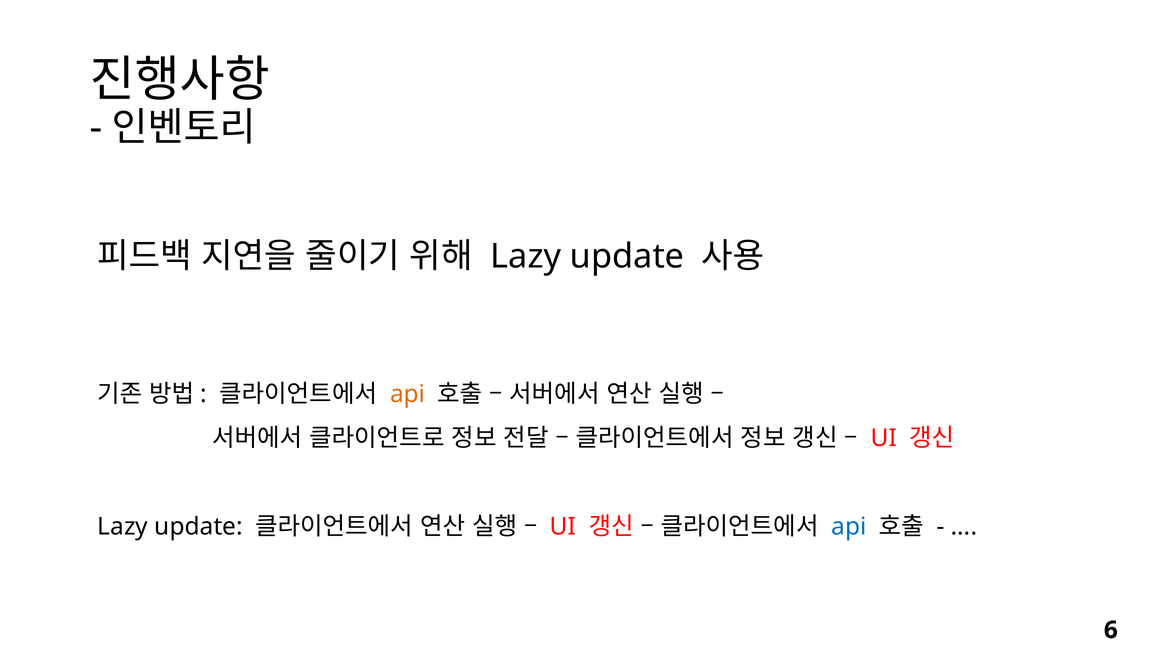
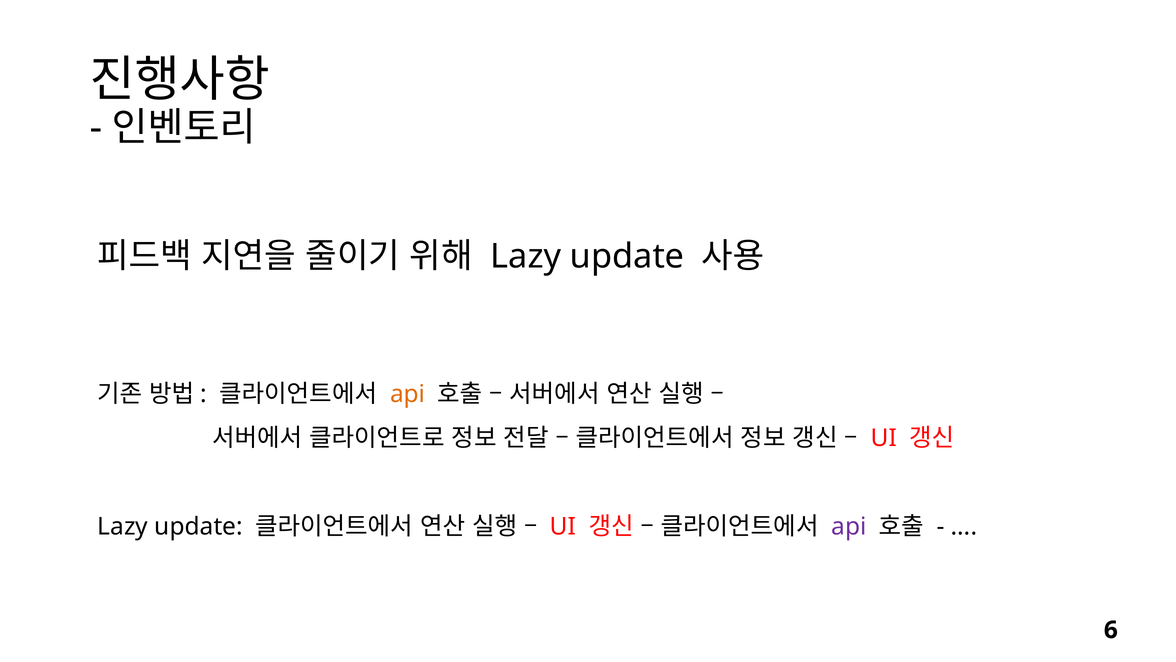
api colour: blue -> purple (849, 526)
